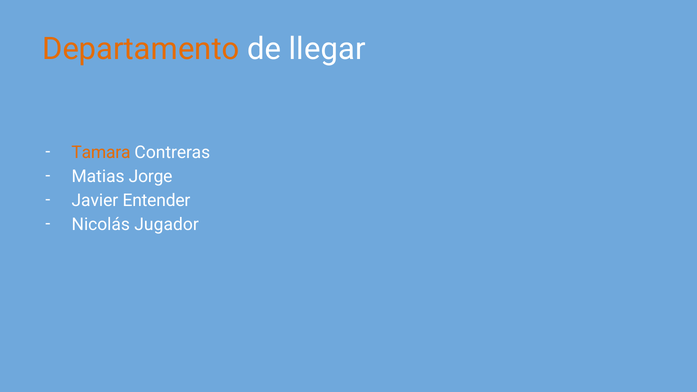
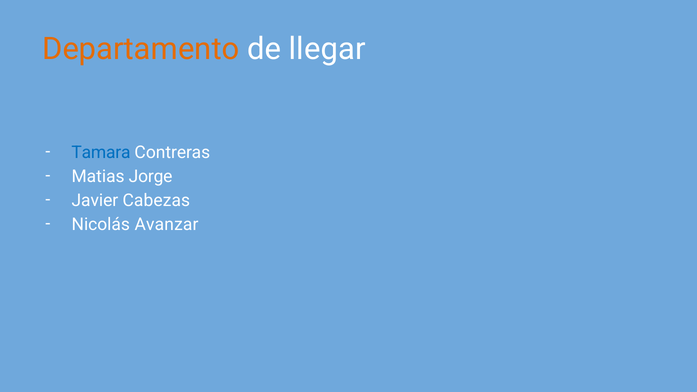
Tamara colour: orange -> blue (101, 153)
Entender: Entender -> Cabezas (156, 201)
Jugador: Jugador -> Avanzar (167, 225)
